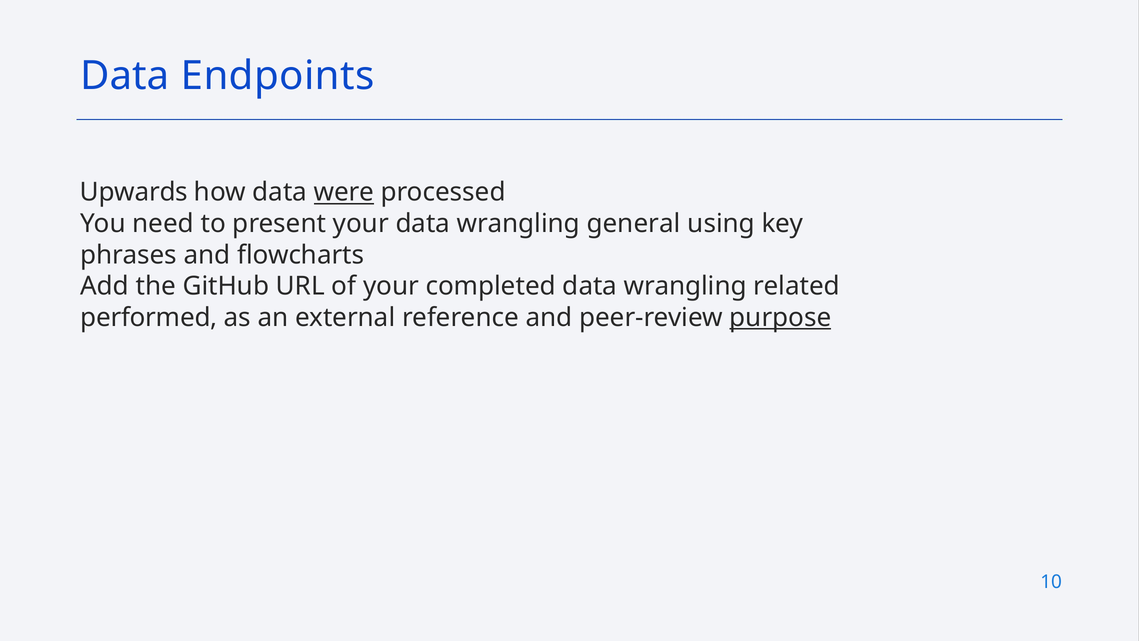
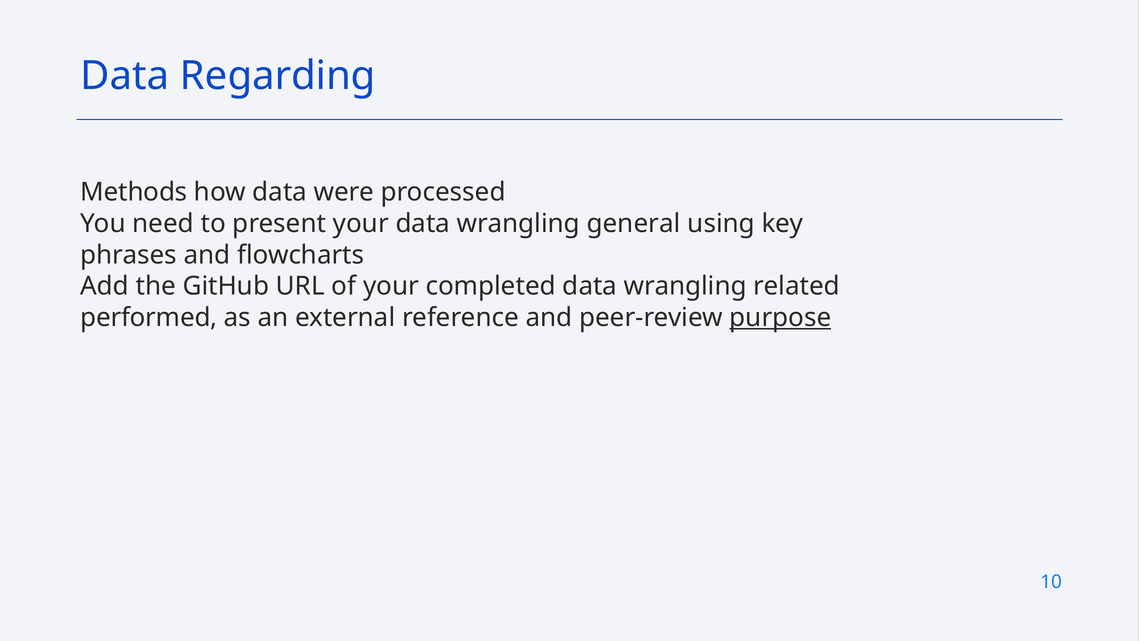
Endpoints: Endpoints -> Regarding (278, 76)
Upwards: Upwards -> Methods (134, 192)
were underline: present -> none (344, 192)
